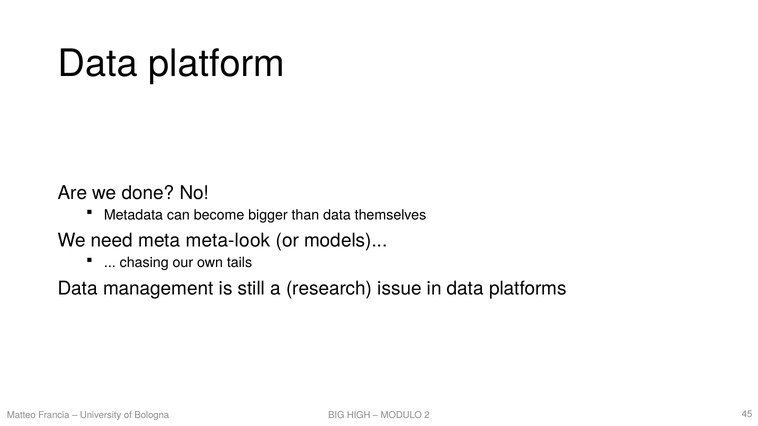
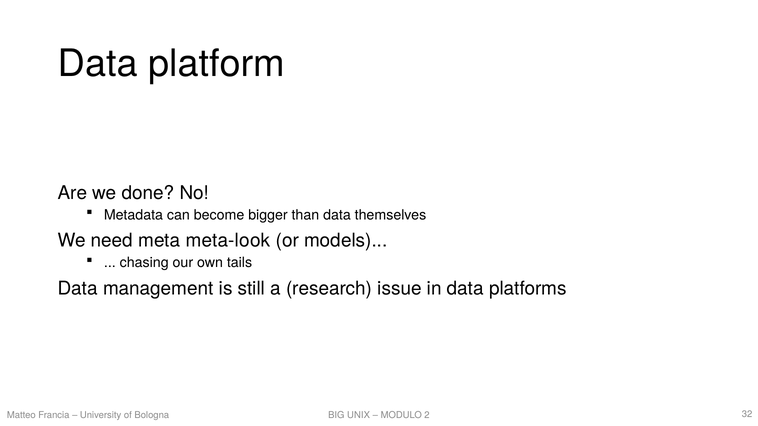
HIGH: HIGH -> UNIX (359, 416)
45: 45 -> 32 (747, 415)
